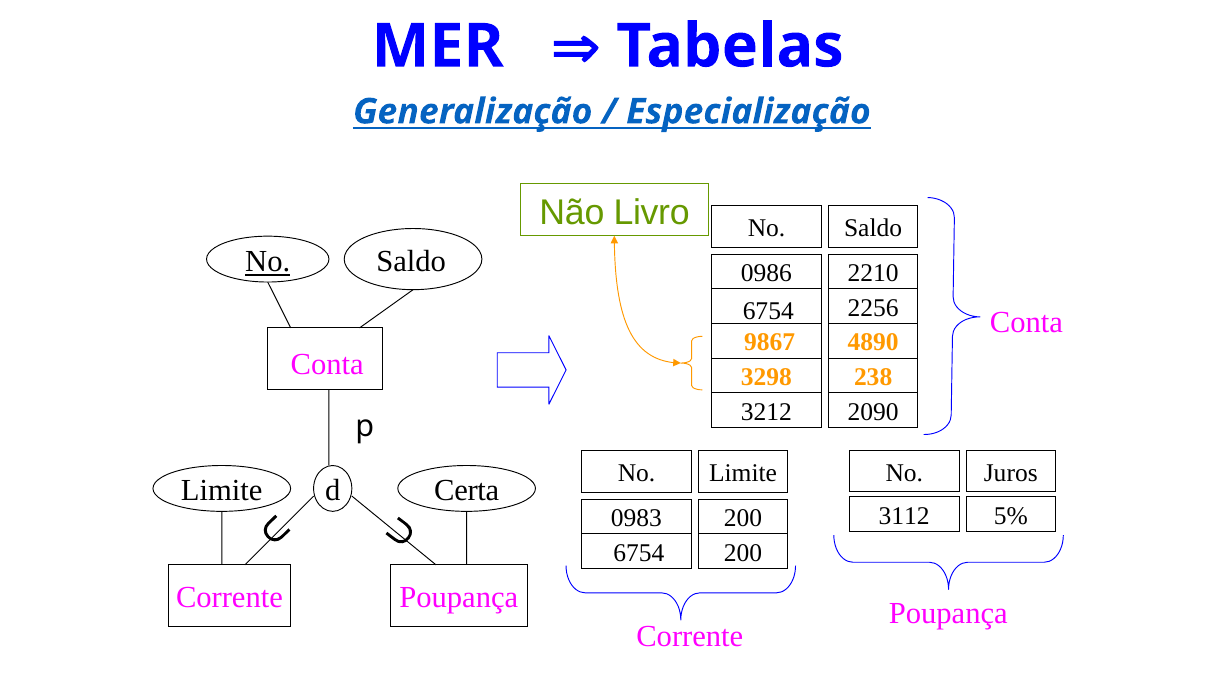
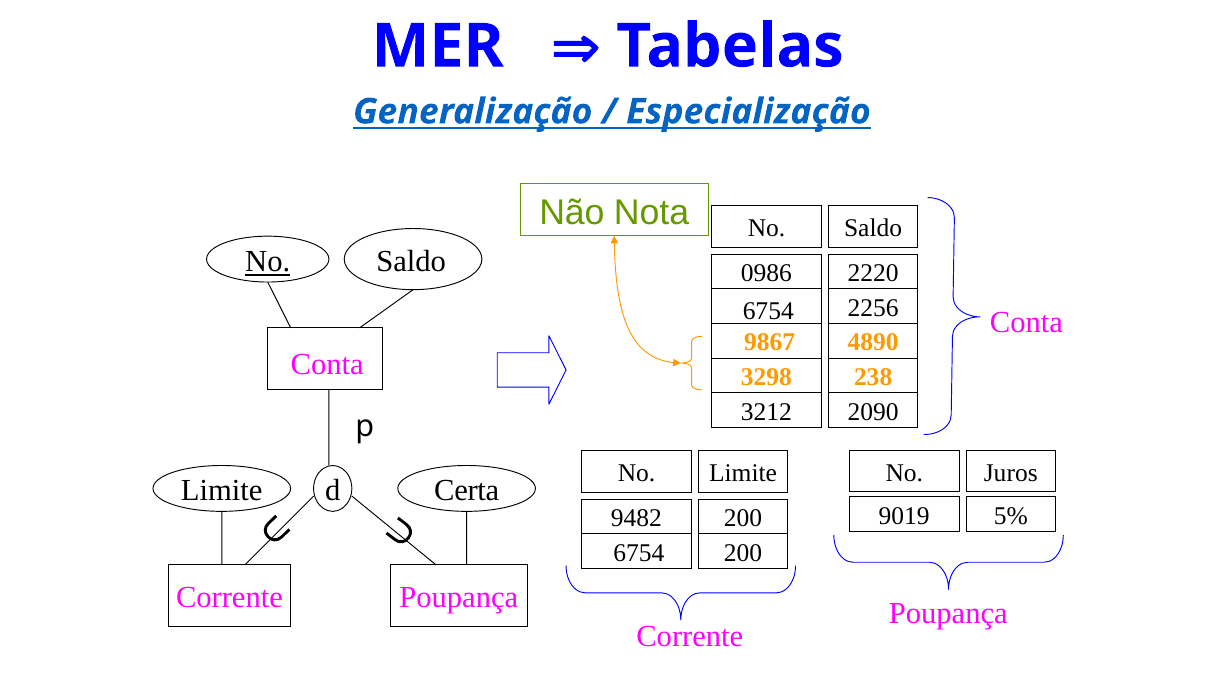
Livro: Livro -> Nota (651, 212)
2210: 2210 -> 2220 (873, 273)
3112: 3112 -> 9019 (904, 516)
0983: 0983 -> 9482 (636, 519)
